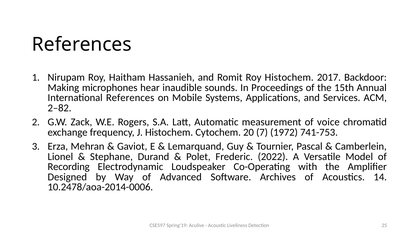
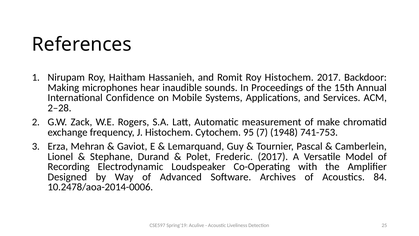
International References: References -> Confidence (130, 98)
2–82: 2–82 -> 2–28 (60, 108)
voice: voice -> make (328, 122)
20: 20 -> 95 (249, 132)
1972: 1972 -> 1948 (284, 132)
Frederic 2022: 2022 -> 2017 (273, 156)
14: 14 -> 84 (380, 177)
